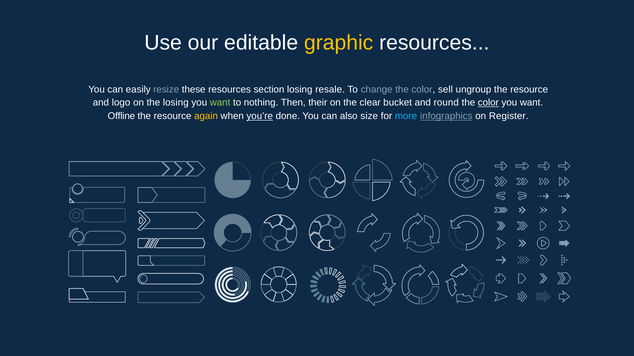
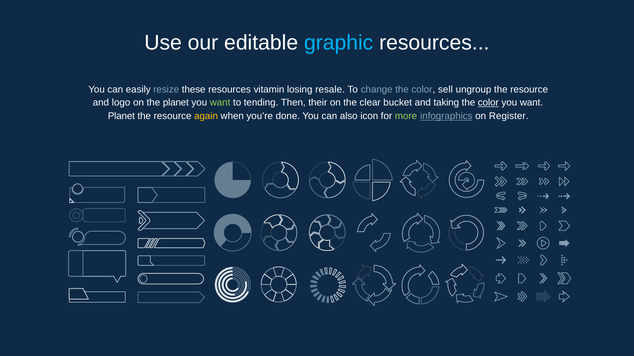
graphic colour: yellow -> light blue (339, 43)
section: section -> vitamin (269, 90)
the losing: losing -> planet (176, 103)
nothing: nothing -> tending (261, 103)
round: round -> taking (446, 103)
Offline: Offline -> Planet (121, 116)
you’re underline: present -> none (260, 116)
size: size -> icon (369, 116)
more colour: light blue -> light green (406, 116)
